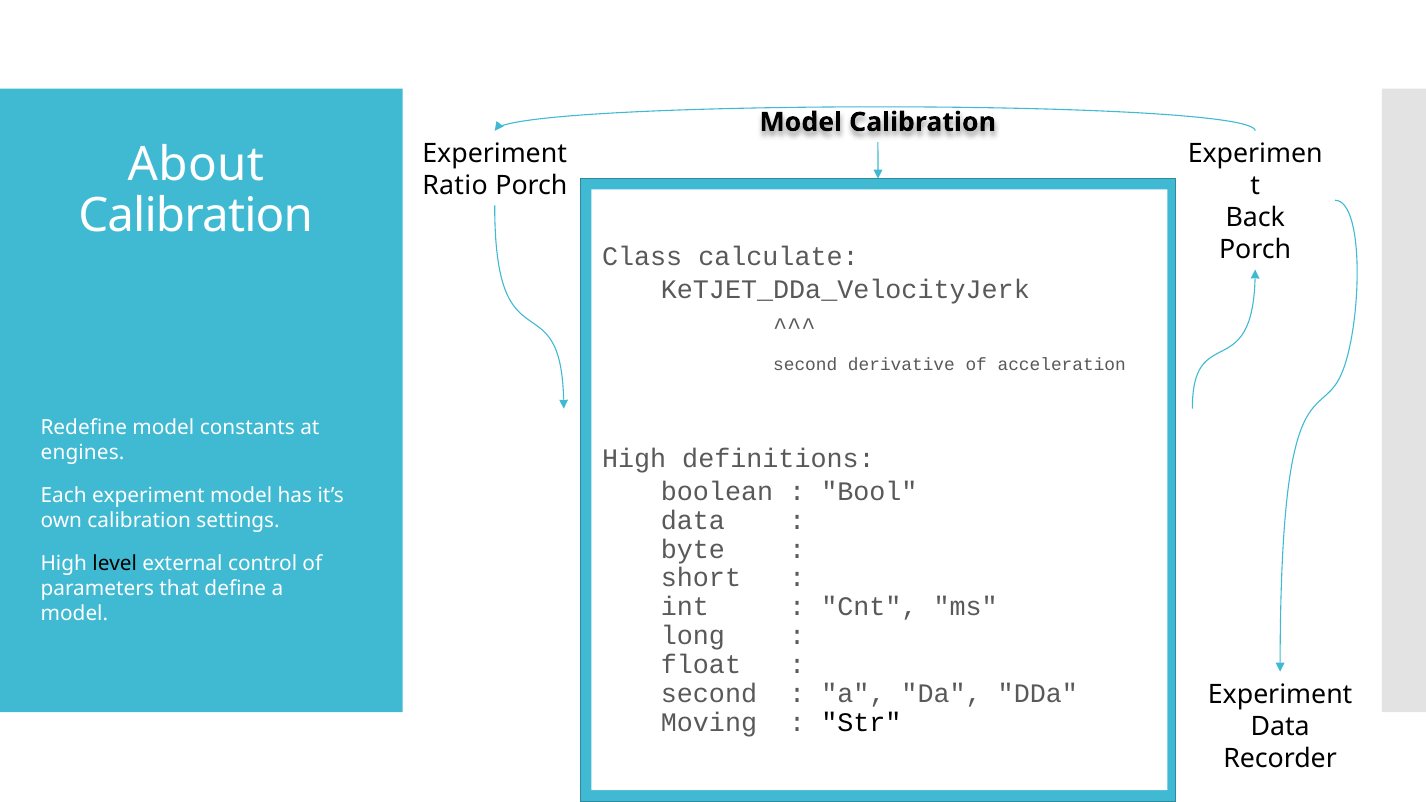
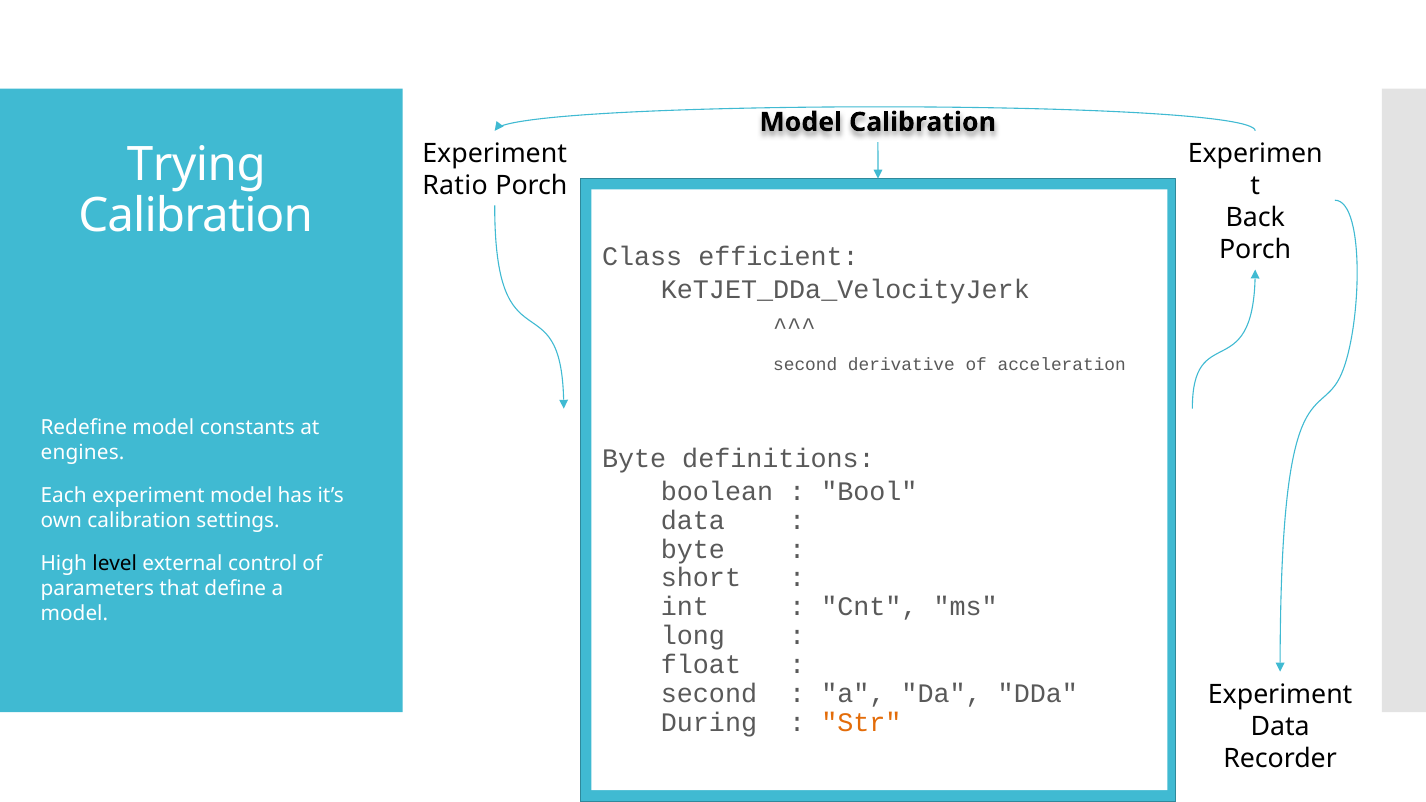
About: About -> Trying (196, 164)
calculate: calculate -> efficient (778, 257)
High: High -> Byte (634, 459)
Moving: Moving -> During (709, 723)
Str colour: black -> orange (861, 723)
